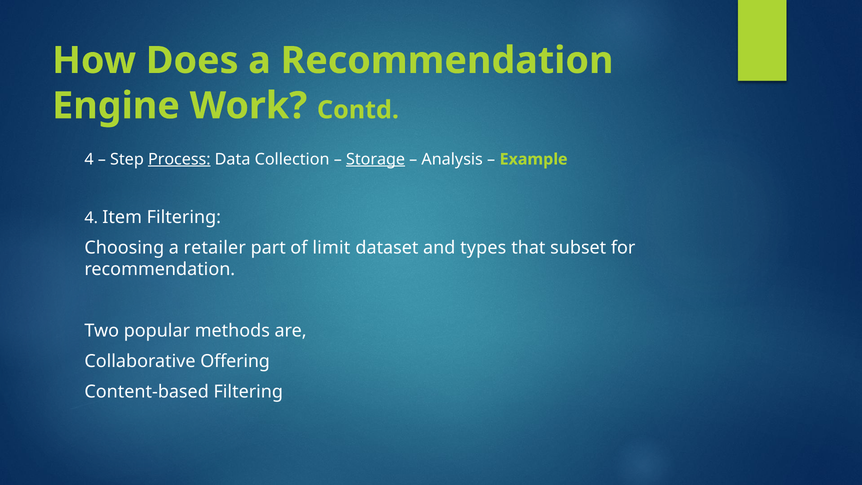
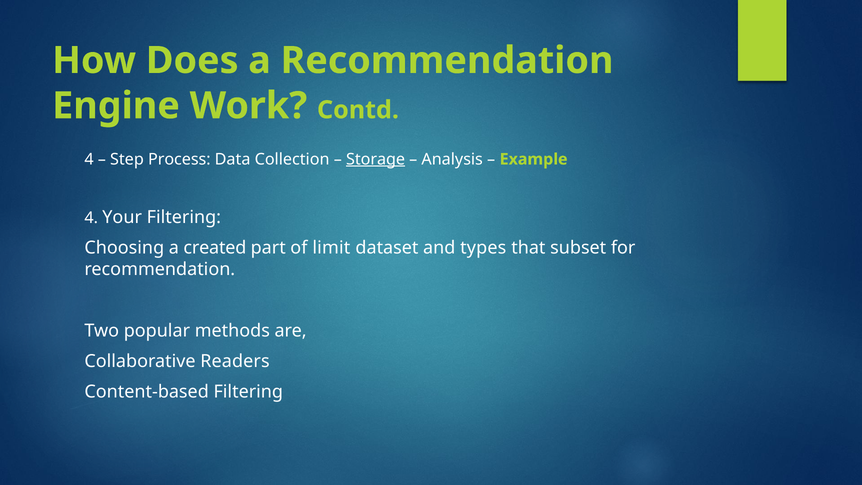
Process underline: present -> none (179, 159)
Item: Item -> Your (122, 217)
retailer: retailer -> created (215, 248)
Offering: Offering -> Readers (235, 361)
